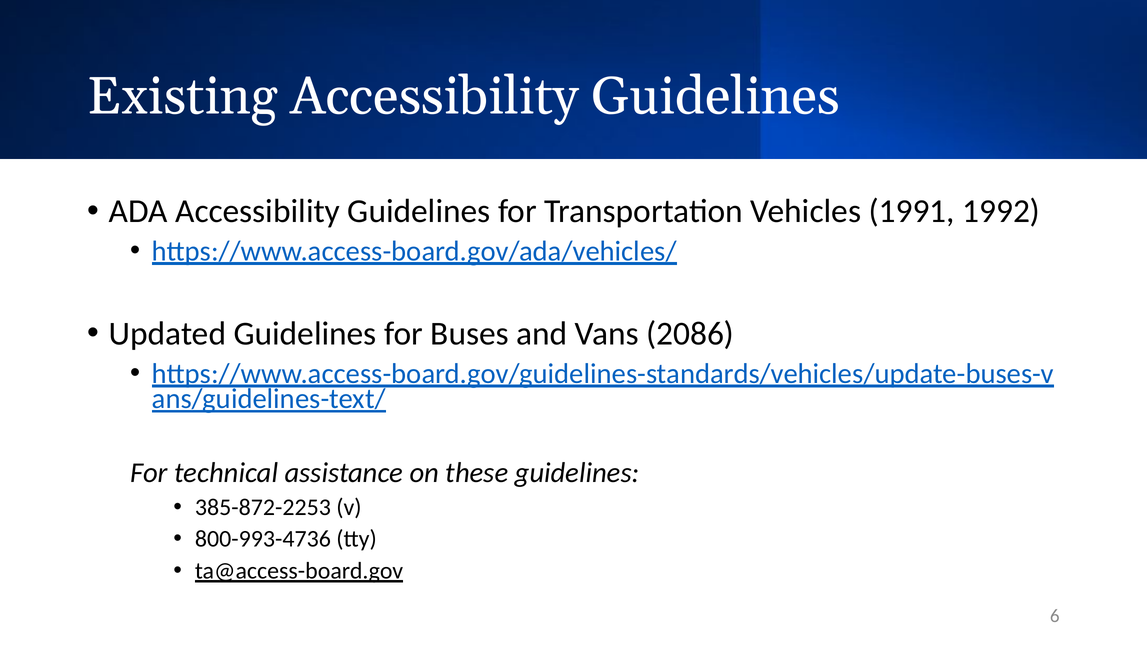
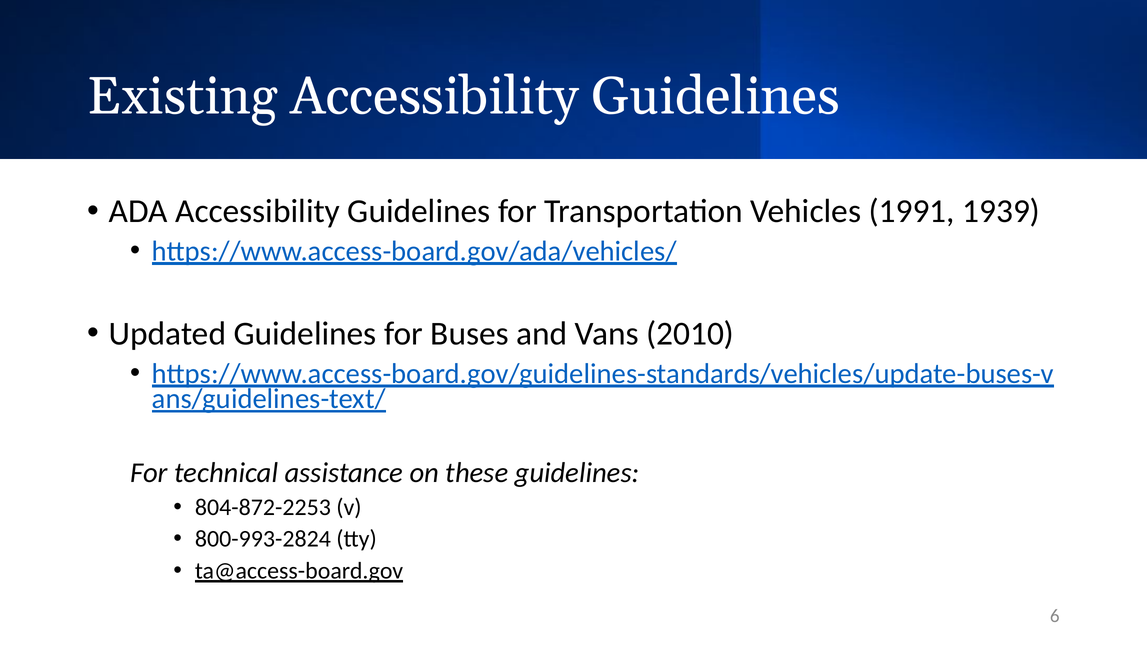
1992: 1992 -> 1939 (1001, 211)
2086: 2086 -> 2010 (690, 334)
385-872-2253: 385-872-2253 -> 804-872-2253 (263, 507)
800-993-4736: 800-993-4736 -> 800-993-2824 (263, 539)
